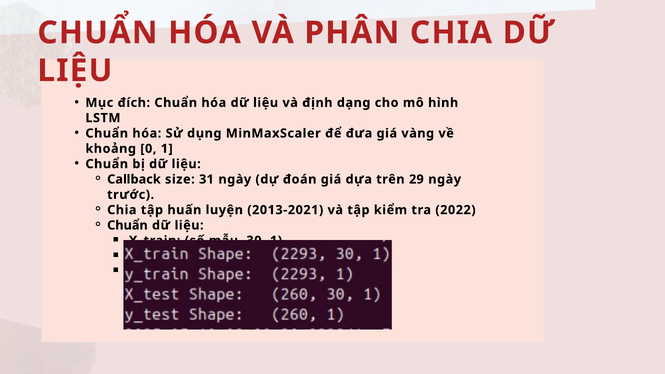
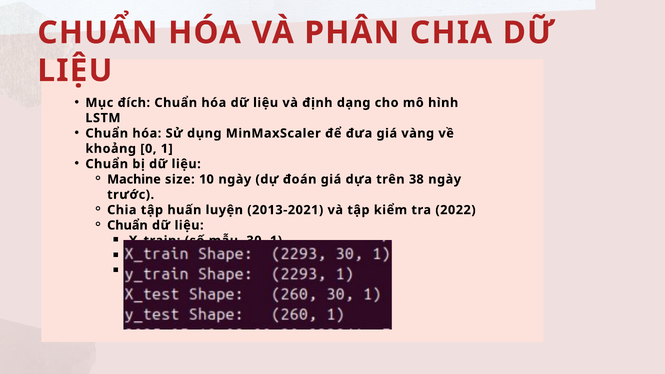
Callback: Callback -> Machine (134, 179)
31: 31 -> 10 (206, 179)
29: 29 -> 38 (416, 179)
